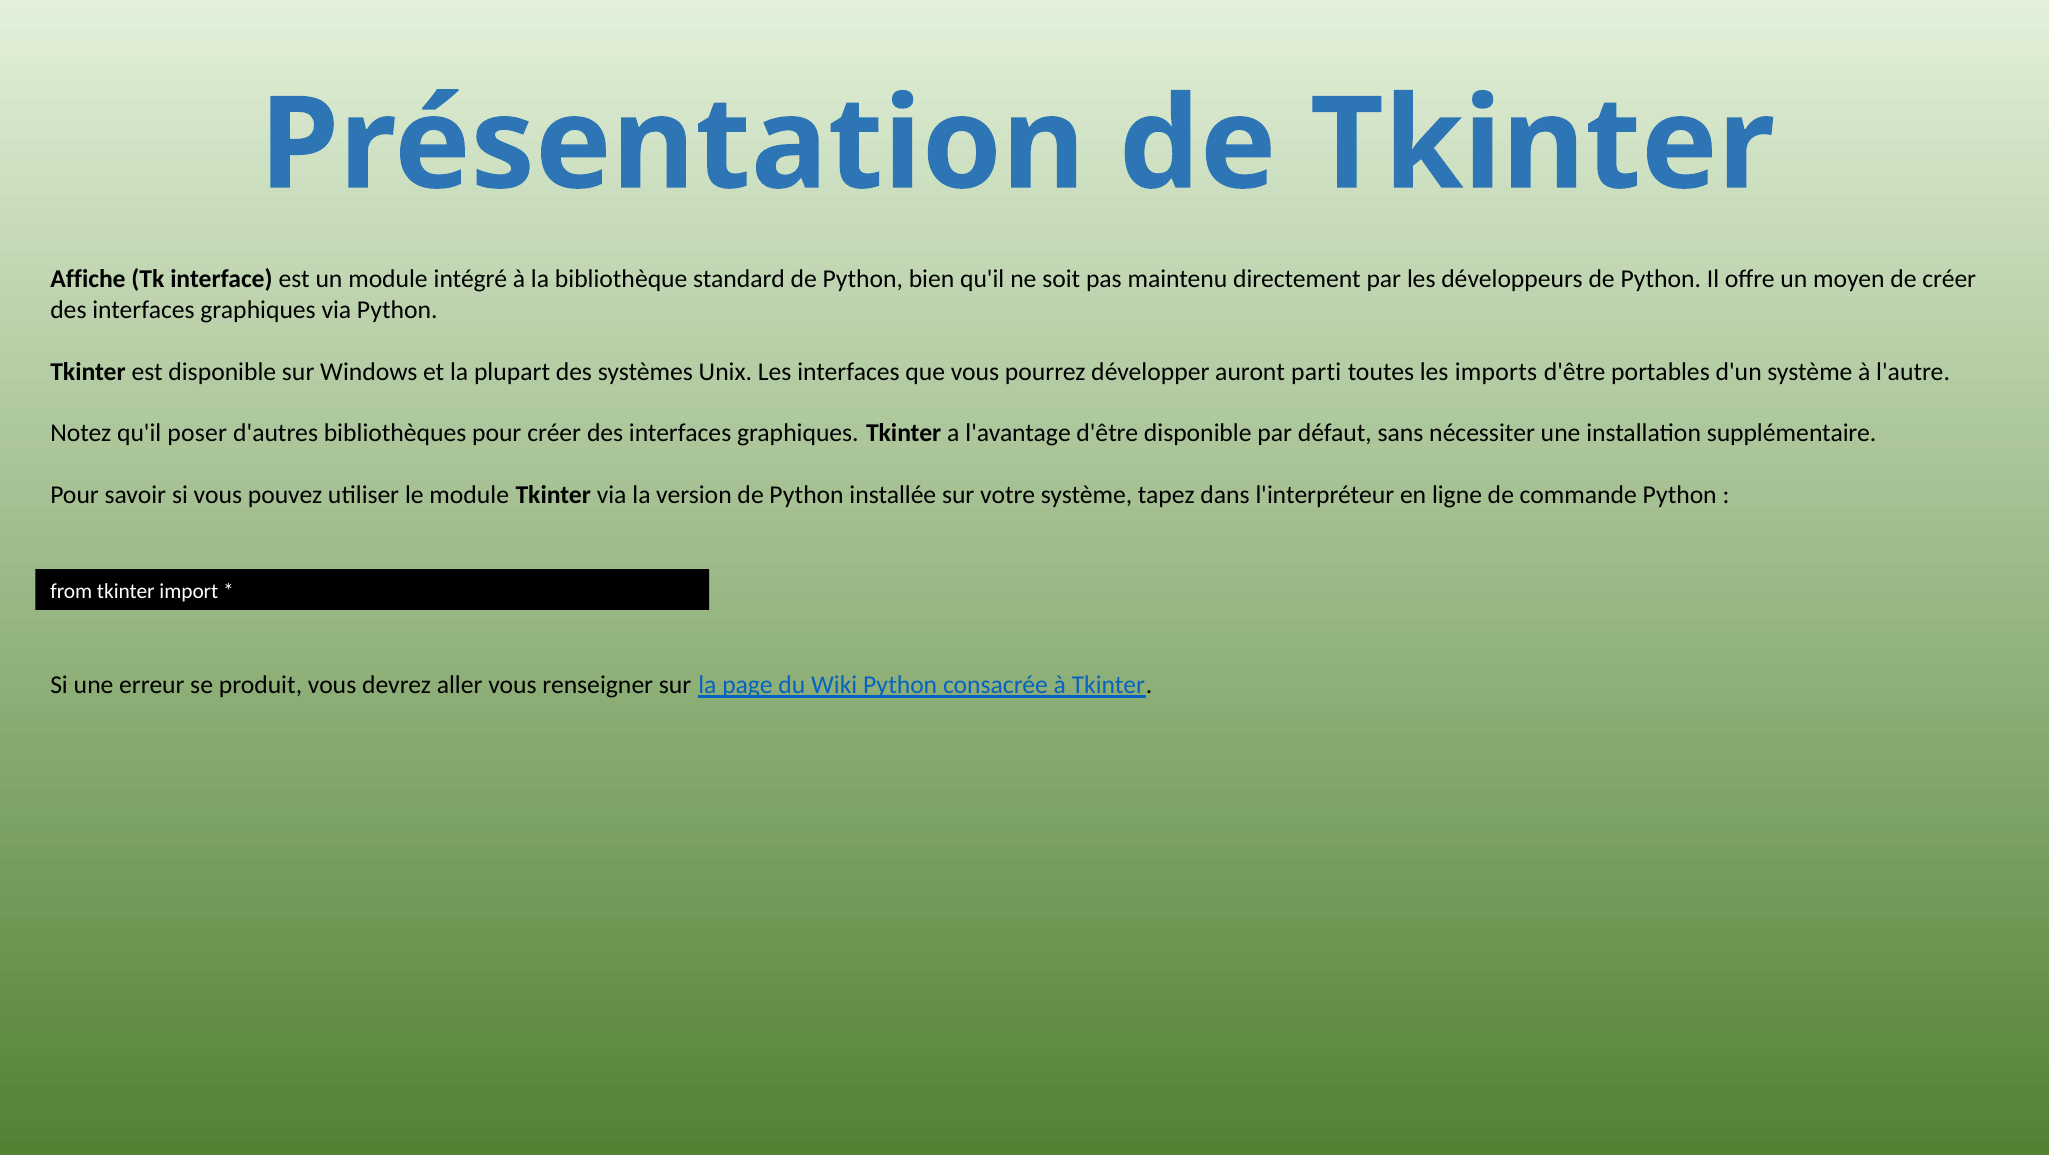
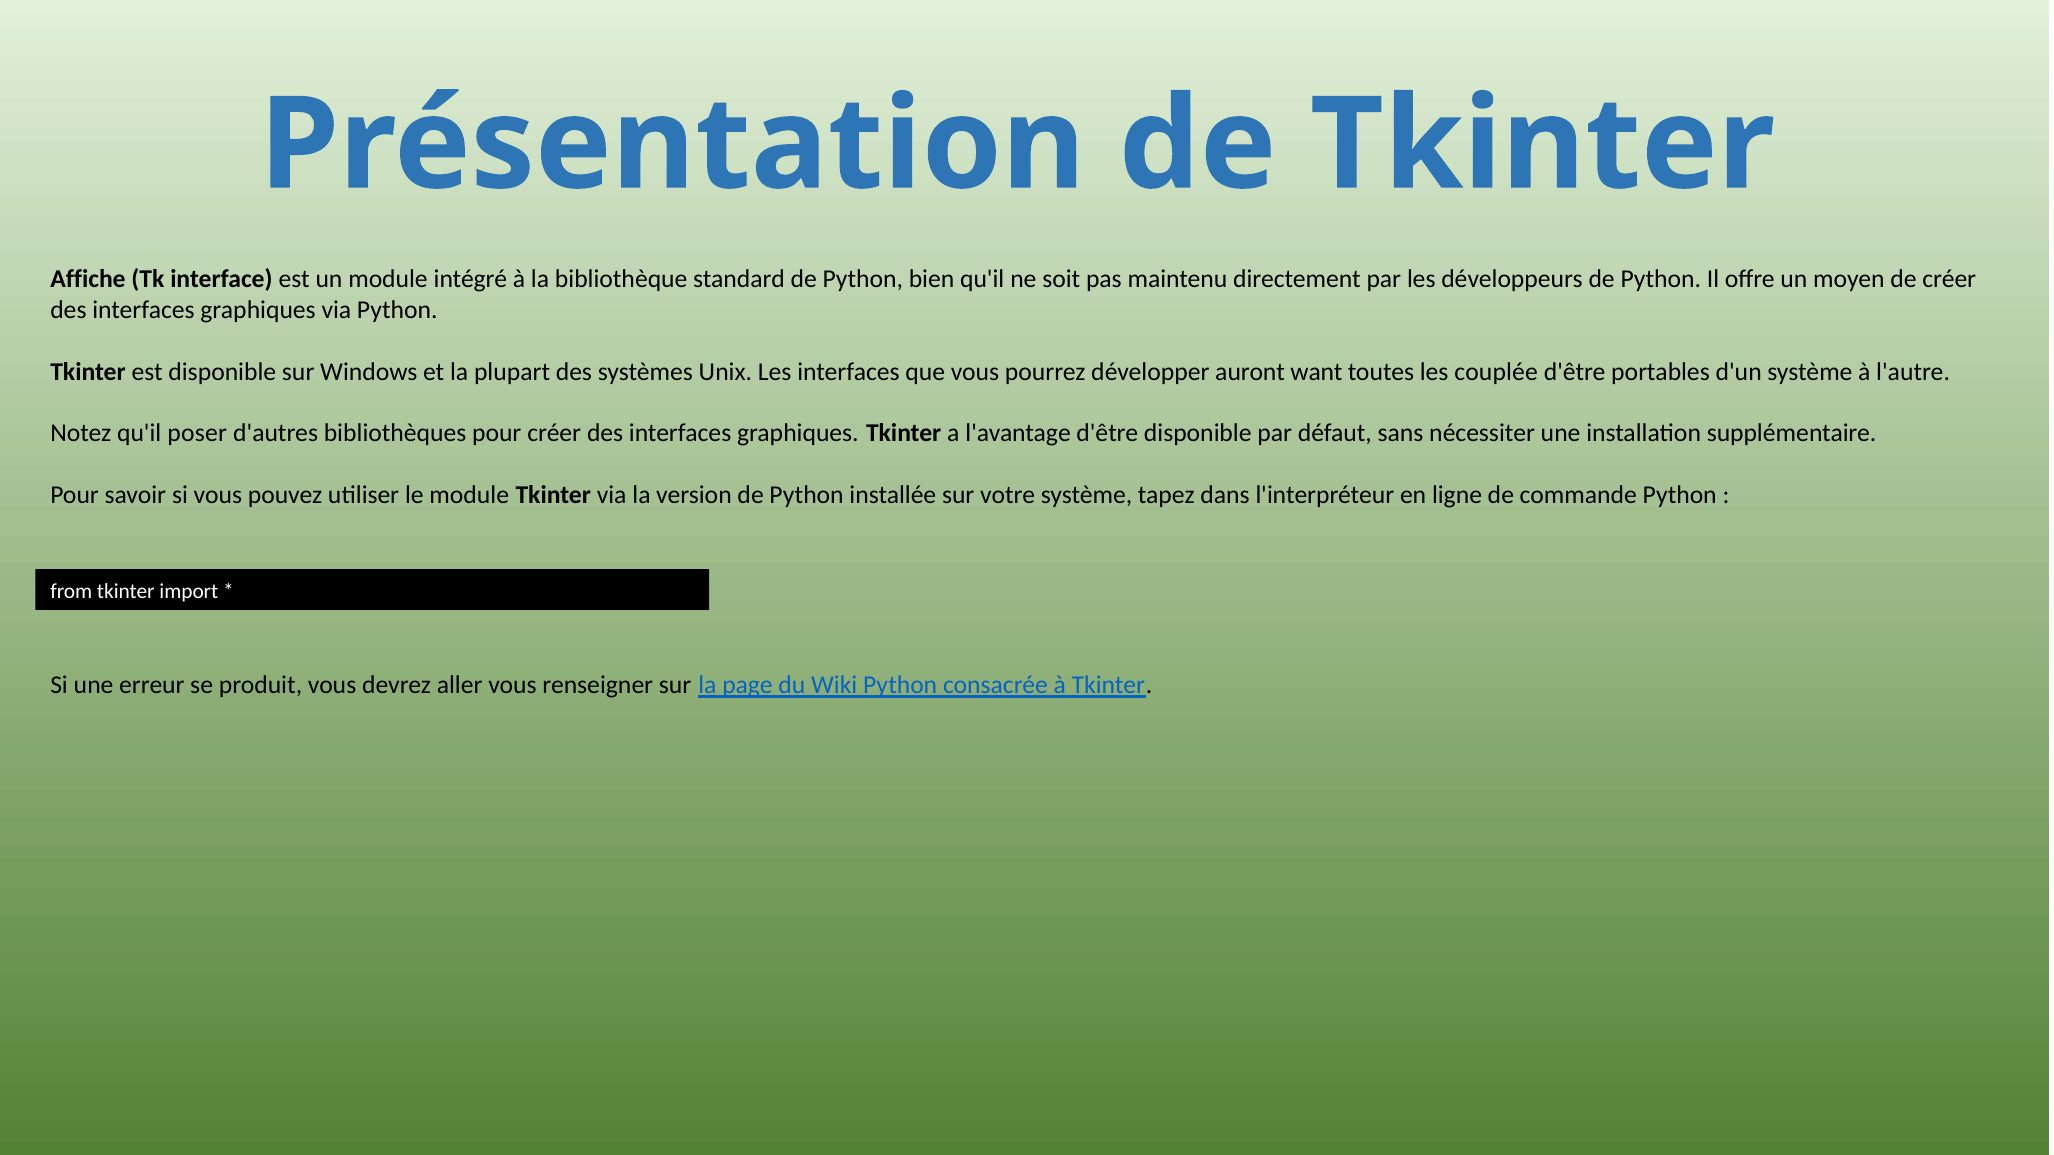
parti: parti -> want (1316, 372)
imports: imports -> couplée (1496, 372)
